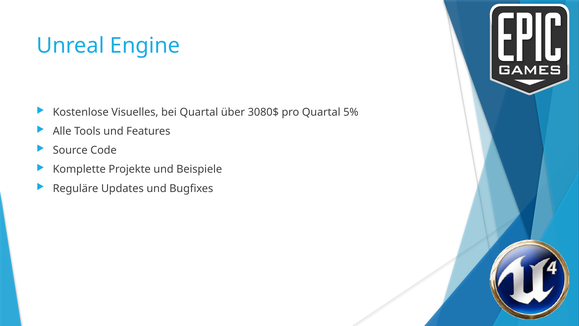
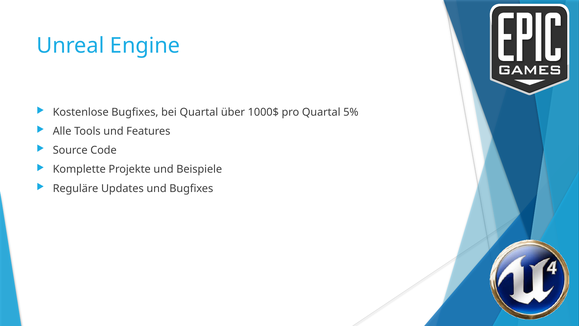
Kostenlose Visuelles: Visuelles -> Bugfixes (135, 112)
3080$: 3080$ -> 1000$ (263, 112)
